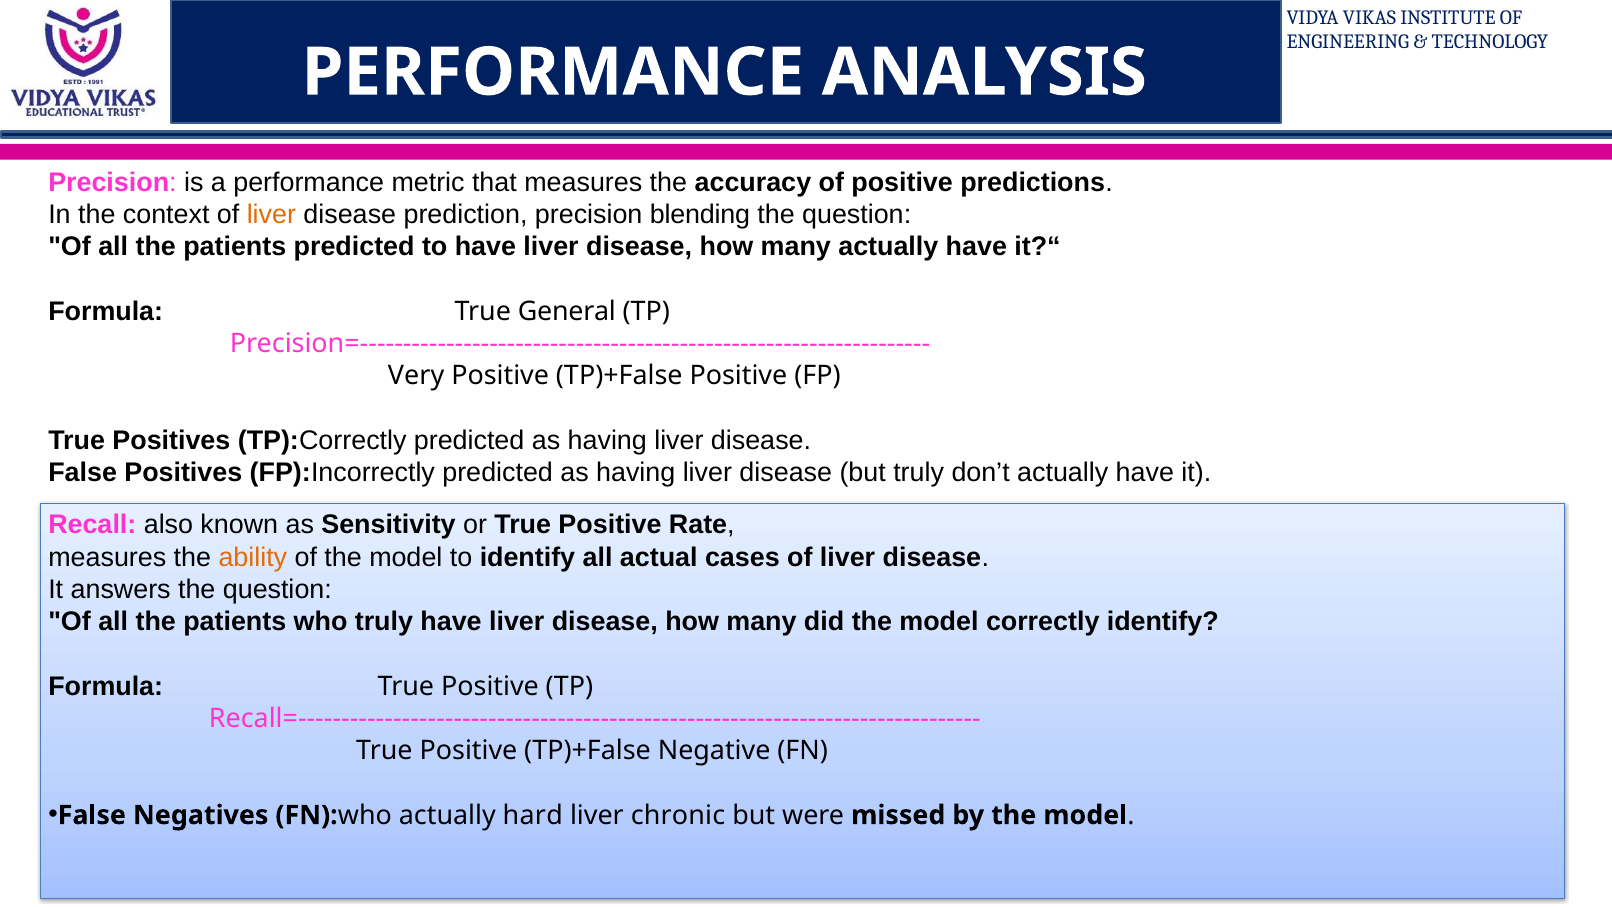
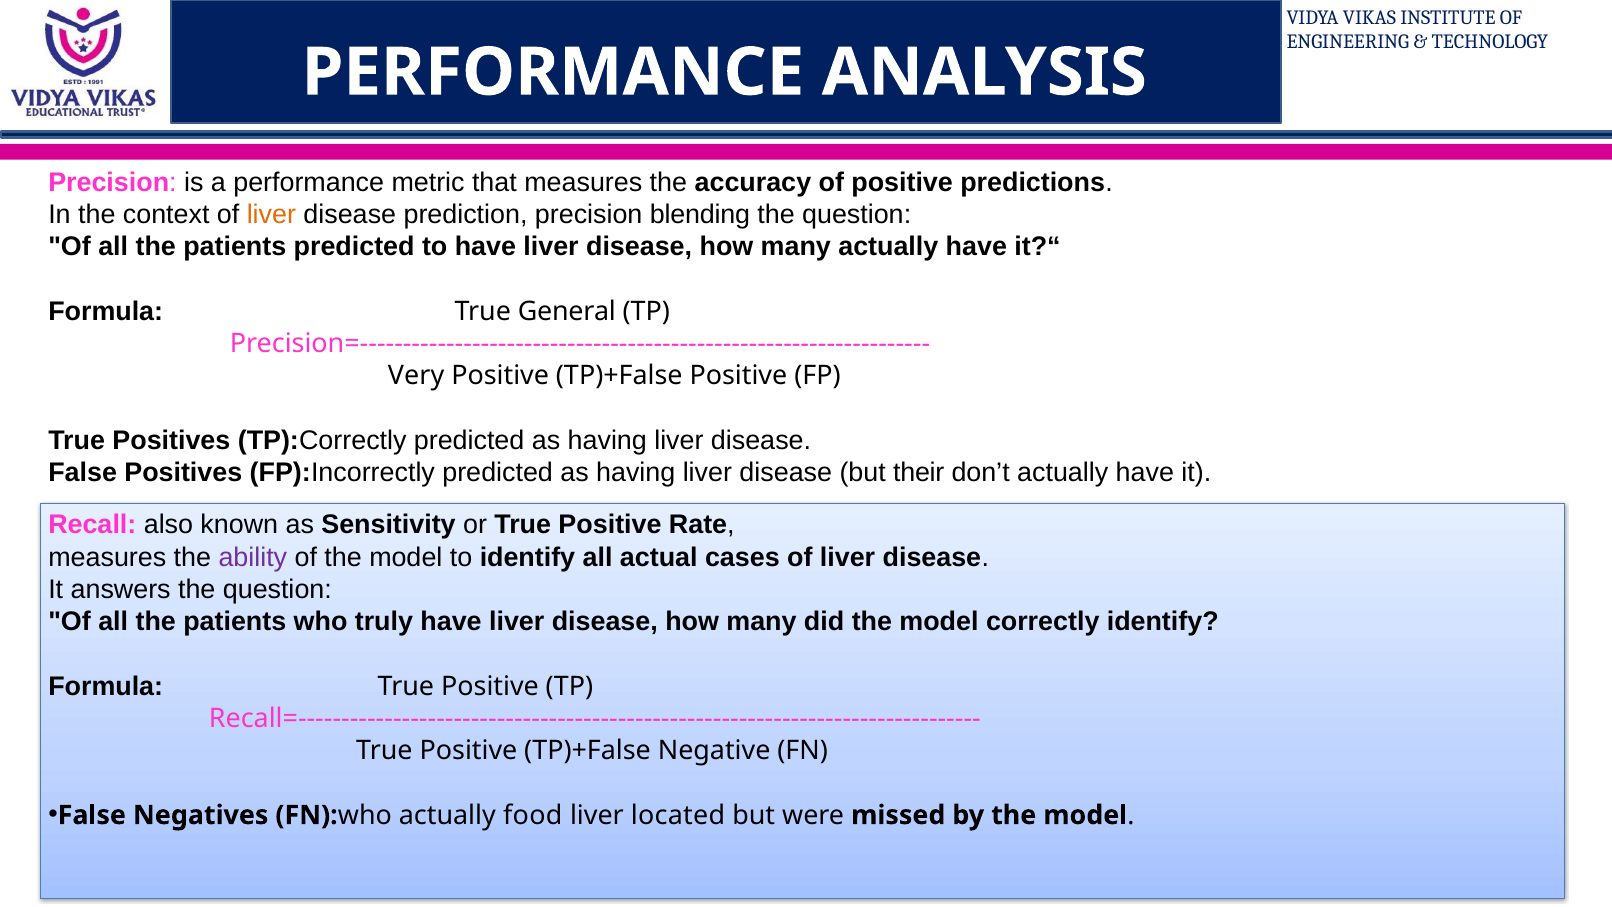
but truly: truly -> their (919, 472)
ability colour: orange -> purple (253, 557)
hard: hard -> food (533, 815)
chronic: chronic -> located (678, 815)
